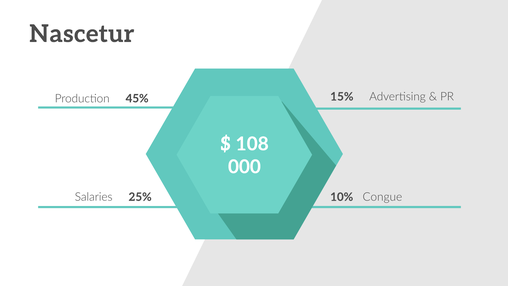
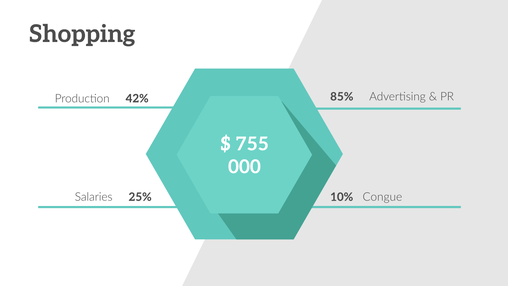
Nascetur: Nascetur -> Shopping (82, 34)
15%: 15% -> 85% (342, 97)
45%: 45% -> 42% (137, 98)
108: 108 -> 755 (252, 144)
